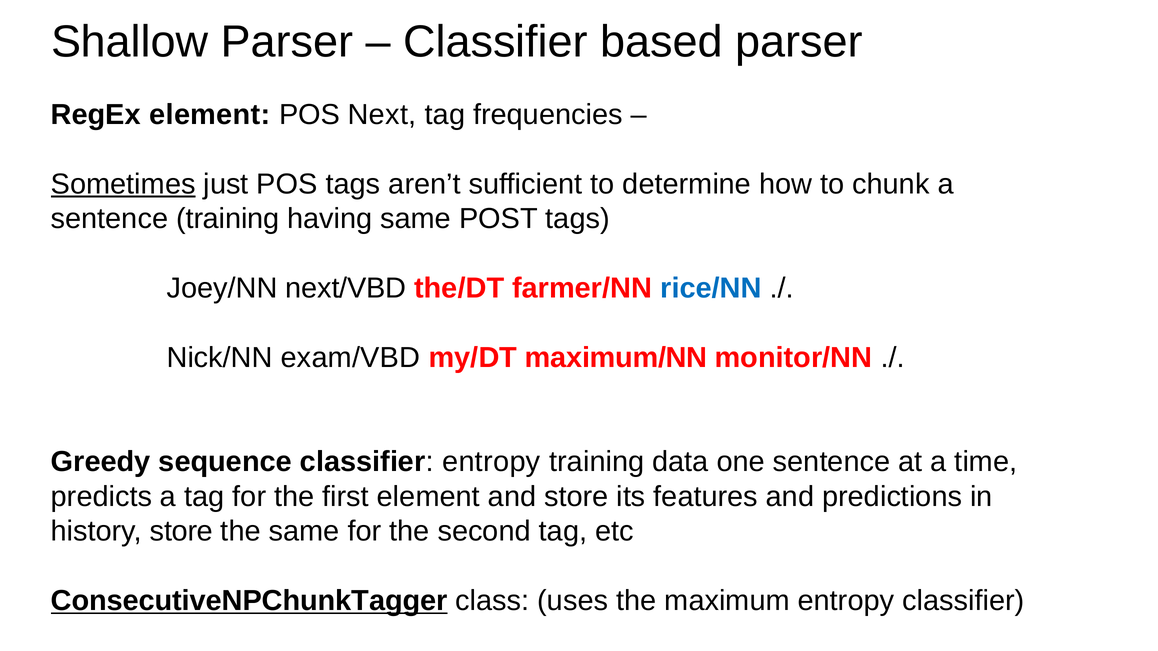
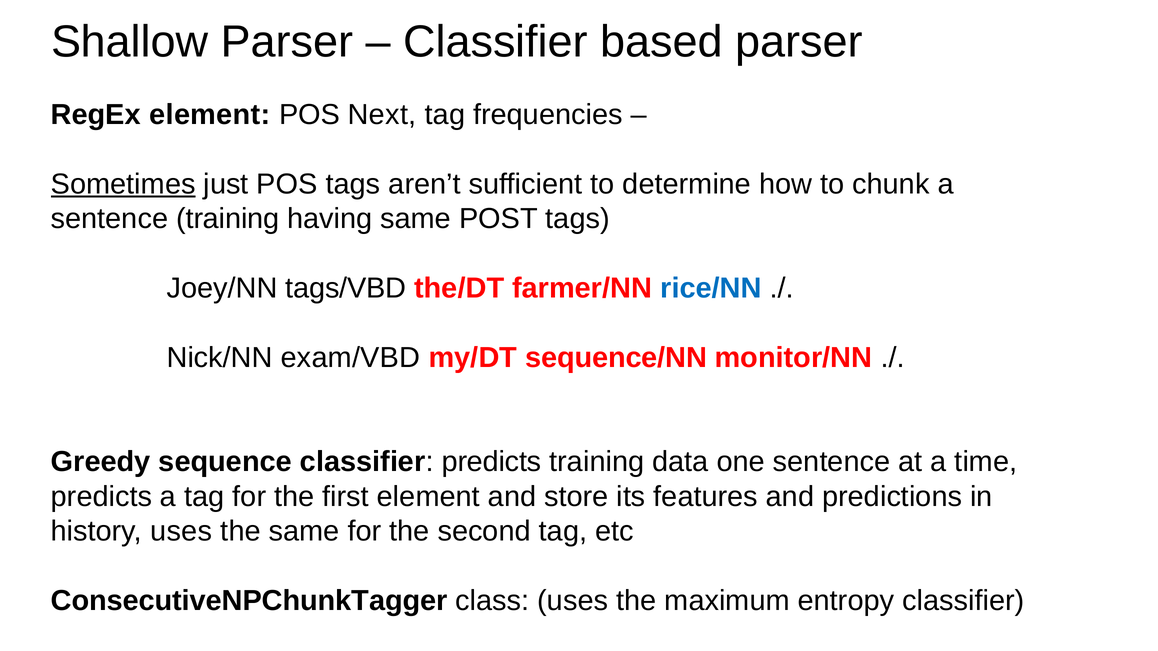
next/VBD: next/VBD -> tags/VBD (346, 288)
maximum/NN: maximum/NN -> sequence/NN (616, 358)
classifier entropy: entropy -> predicts (492, 462)
history store: store -> uses (181, 532)
ConsecutiveNPChunkTagger underline: present -> none (249, 601)
